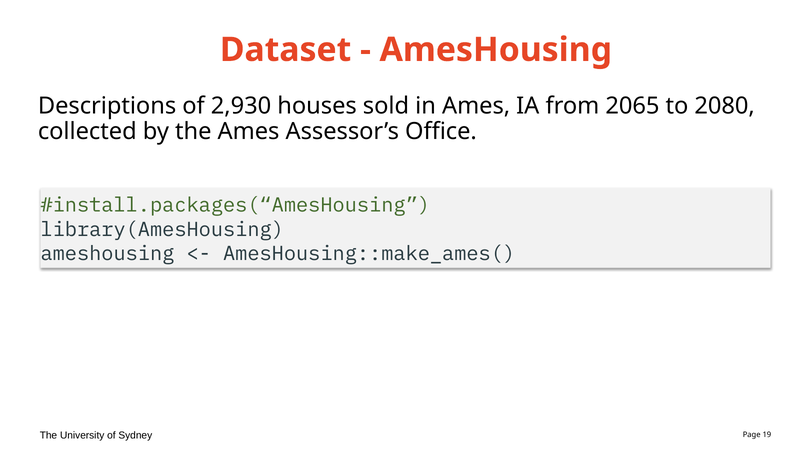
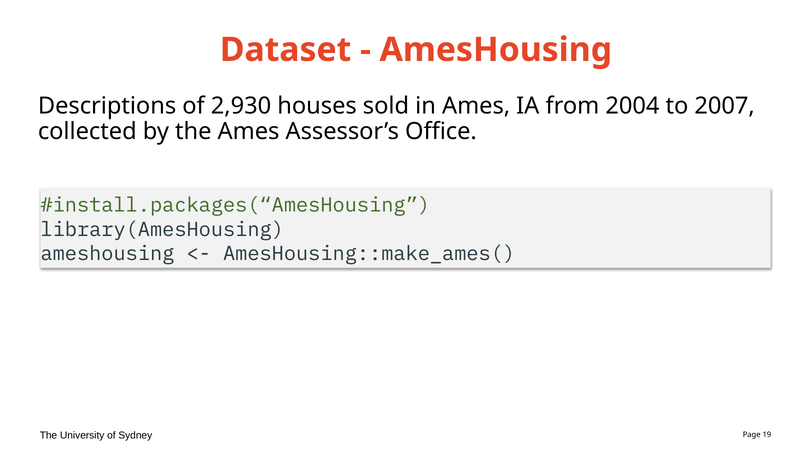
2065: 2065 -> 2004 (632, 106)
2080: 2080 -> 2007 (725, 106)
